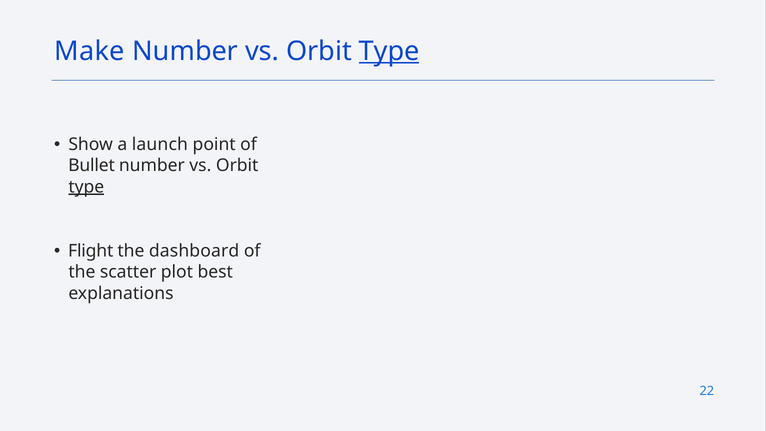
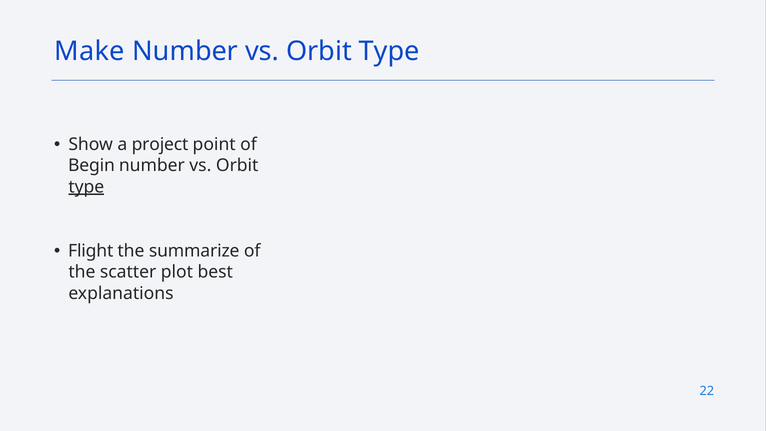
Type underline: present -> none (389, 51)
launch: launch -> project (160, 145)
Bullet: Bullet -> Begin (92, 166)
dashboard: dashboard -> summarize (194, 251)
